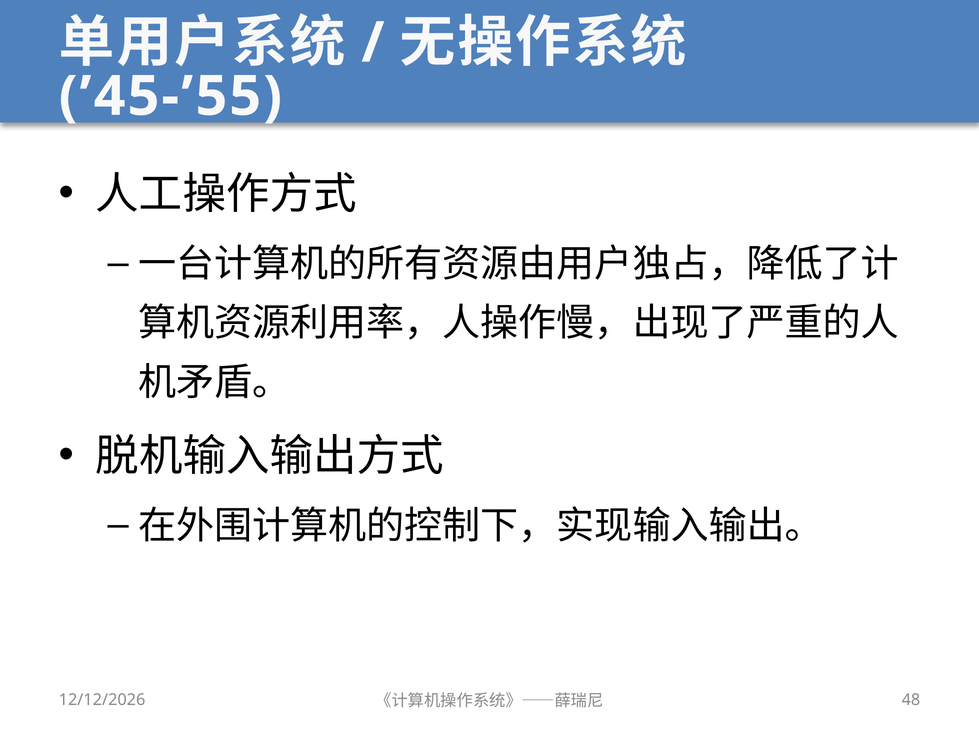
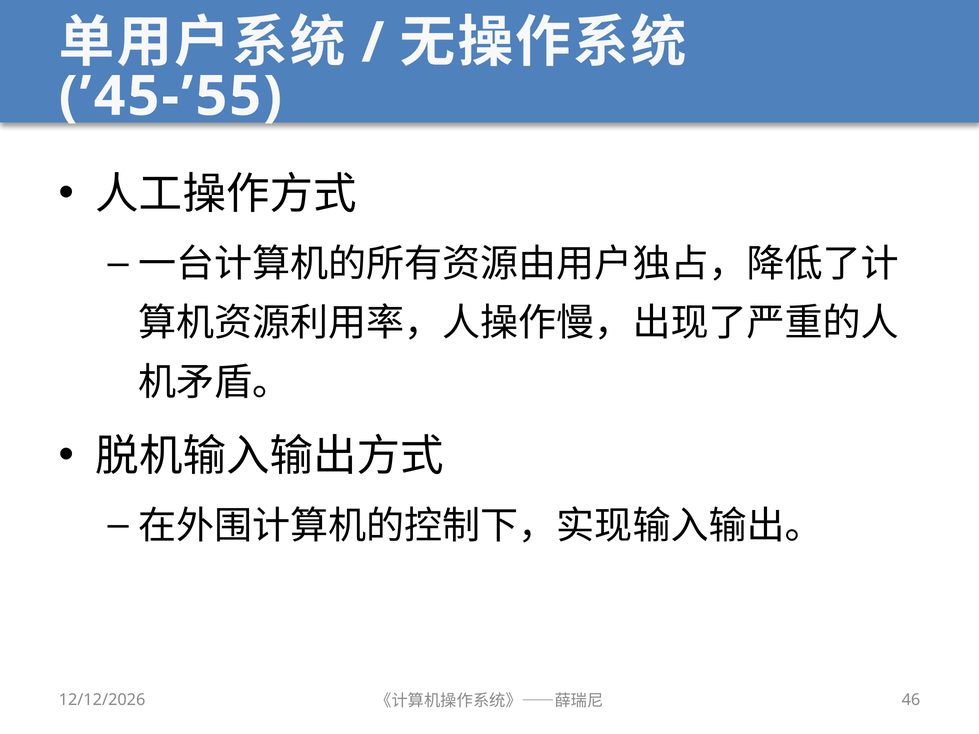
48: 48 -> 46 (911, 700)
